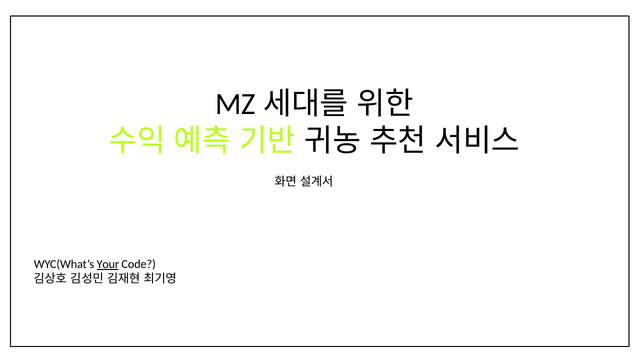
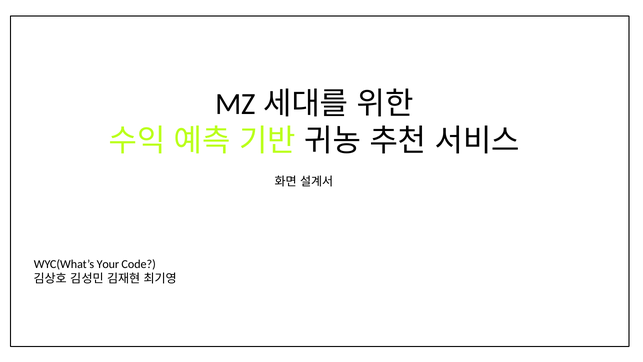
Your underline: present -> none (108, 264)
